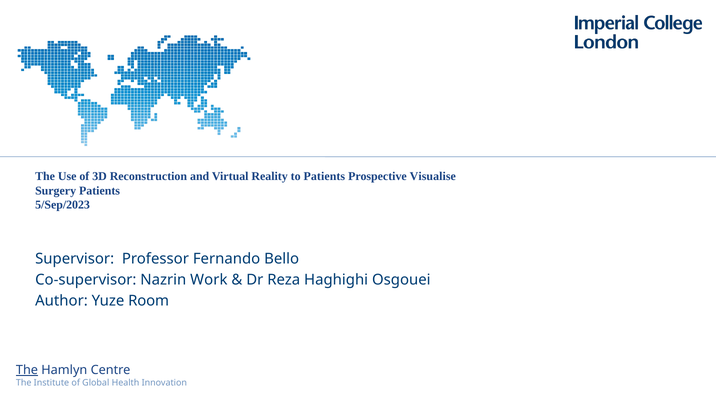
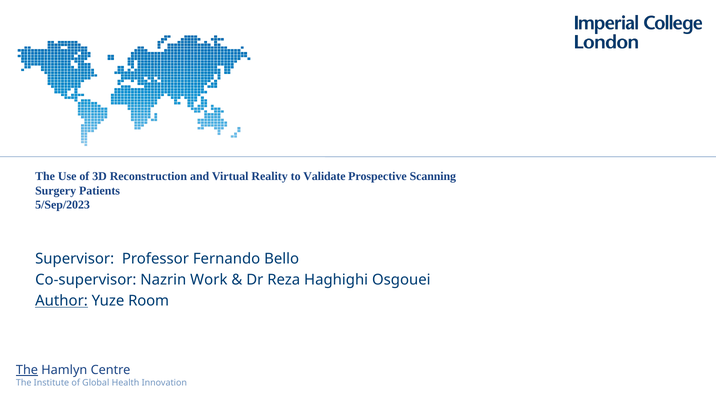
to Patients: Patients -> Validate (324, 176)
Visualise: Visualise -> Scanning (433, 176)
Author underline: none -> present (61, 301)
